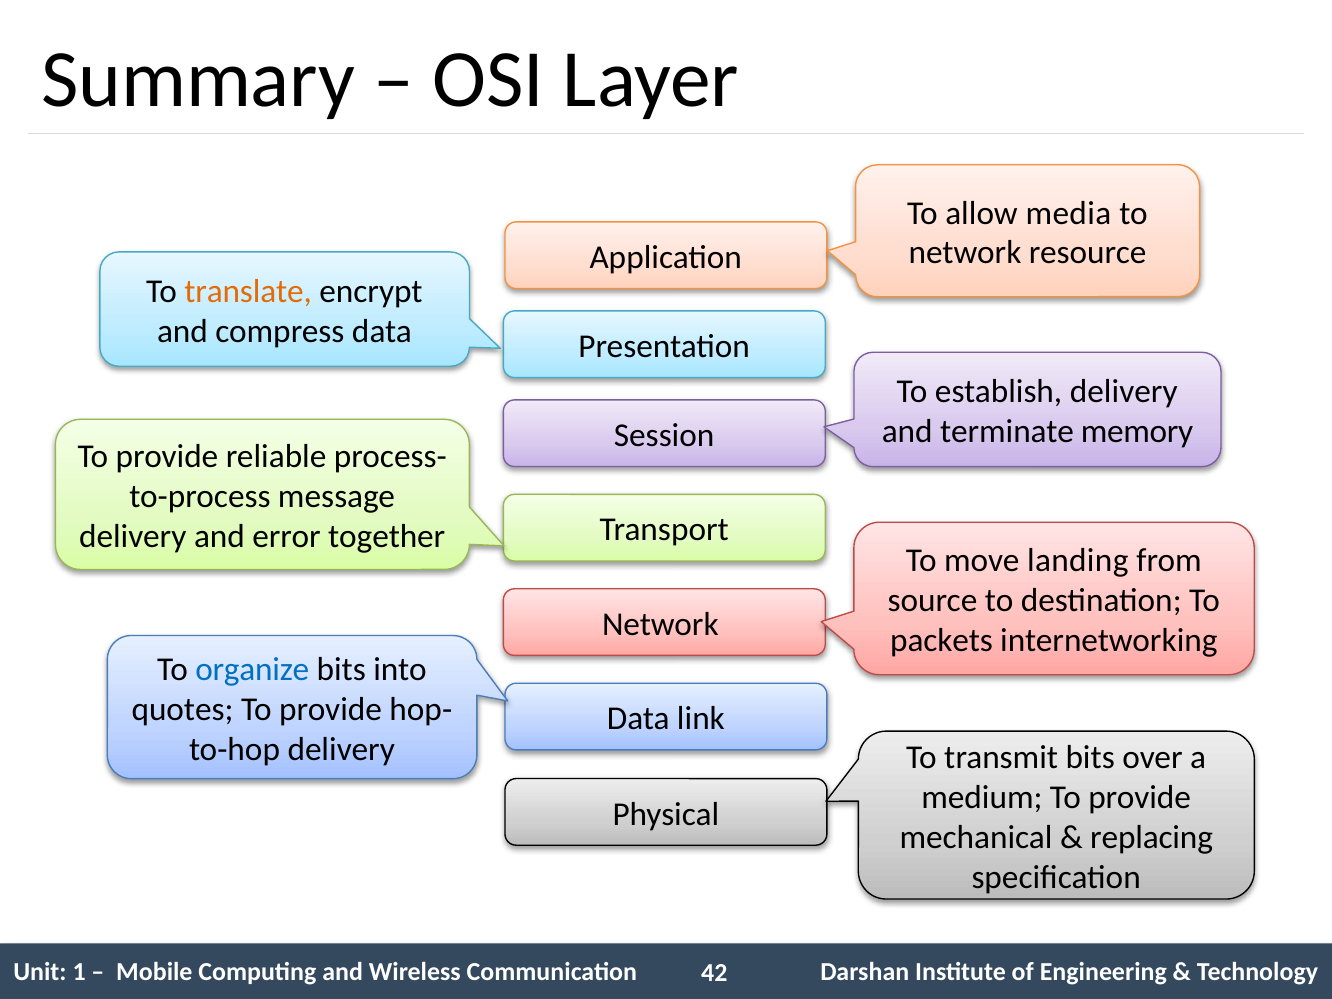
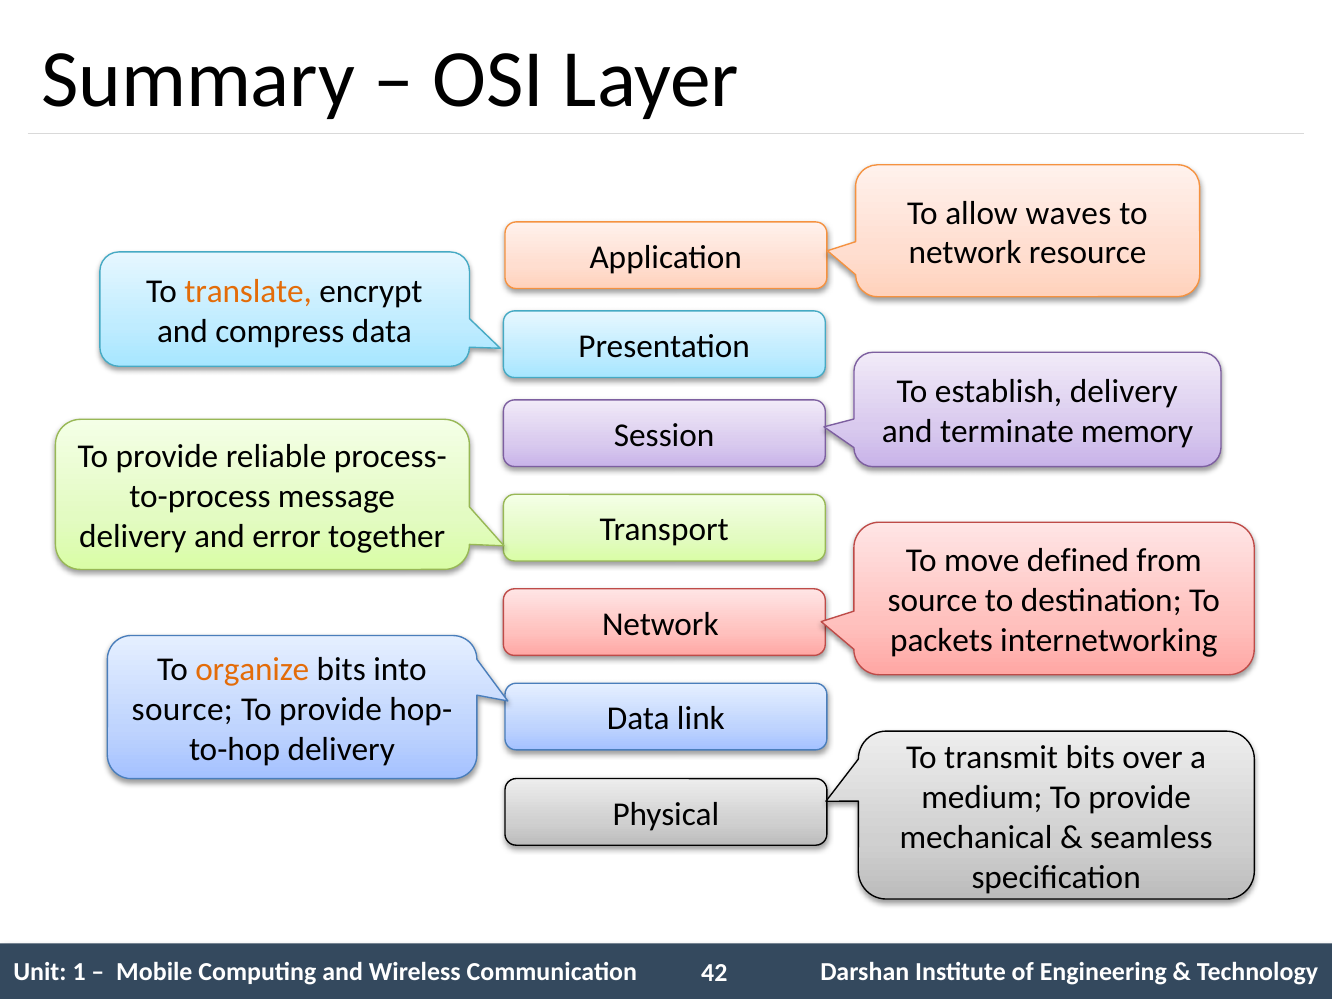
media: media -> waves (1068, 213)
landing: landing -> defined (1078, 561)
organize colour: blue -> orange (252, 669)
quotes: quotes -> source (182, 709)
replacing: replacing -> seamless (1151, 837)
